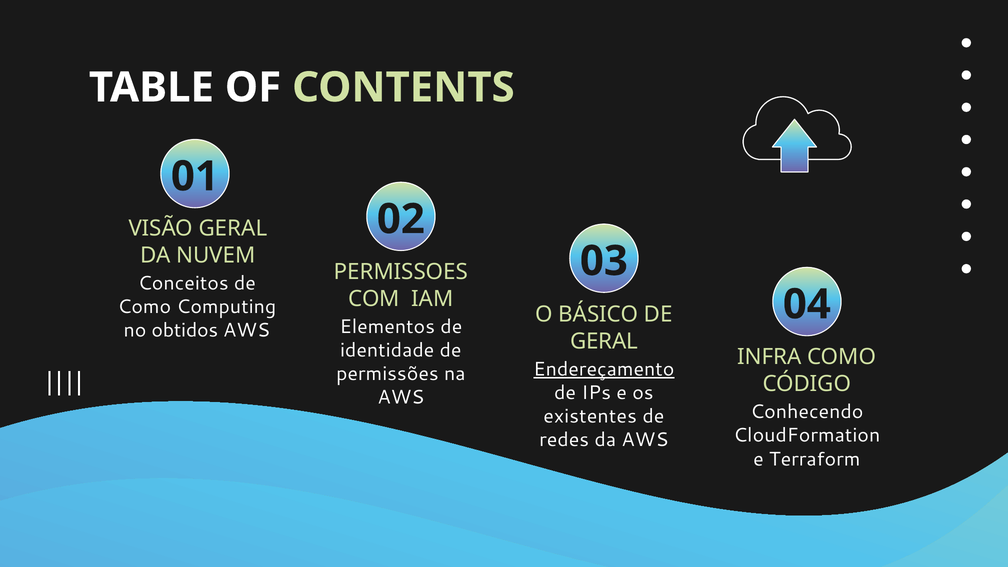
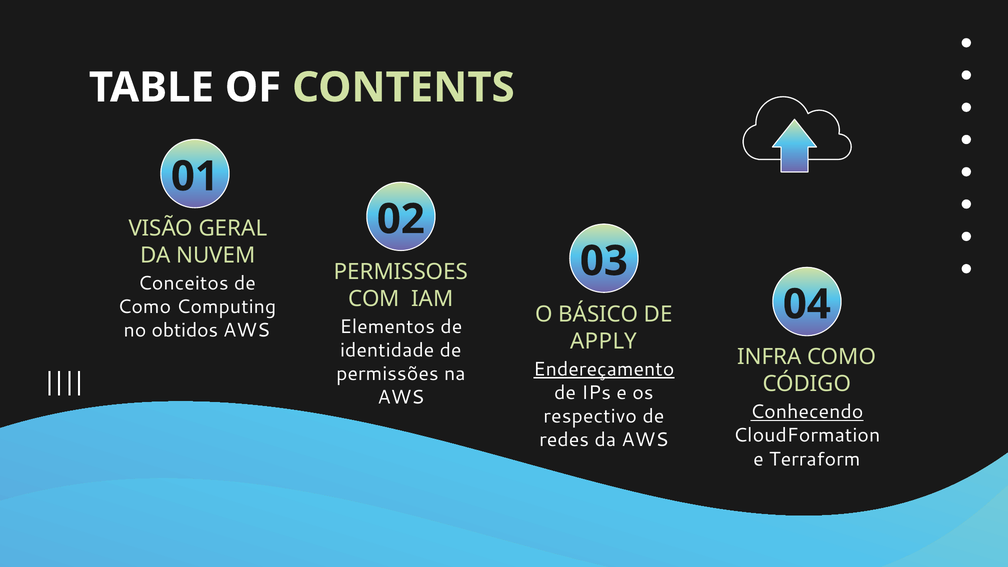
GERAL: GERAL -> APPLY (604, 341)
Conhecendo underline: none -> present (807, 412)
existentes: existentes -> respectivo (590, 416)
